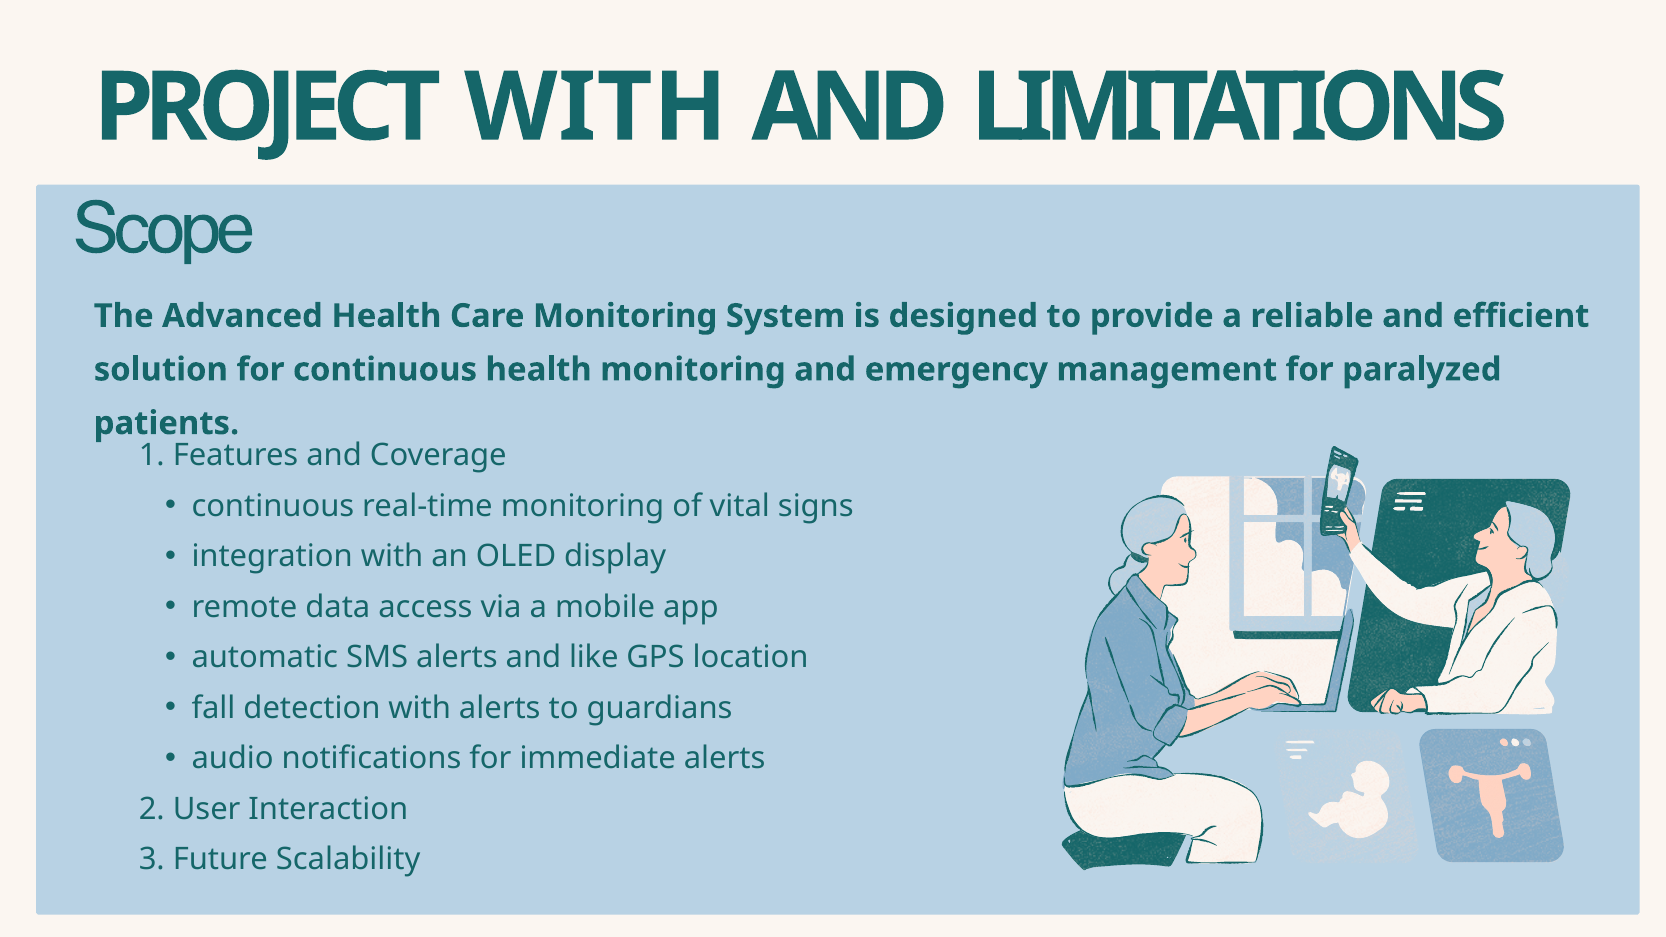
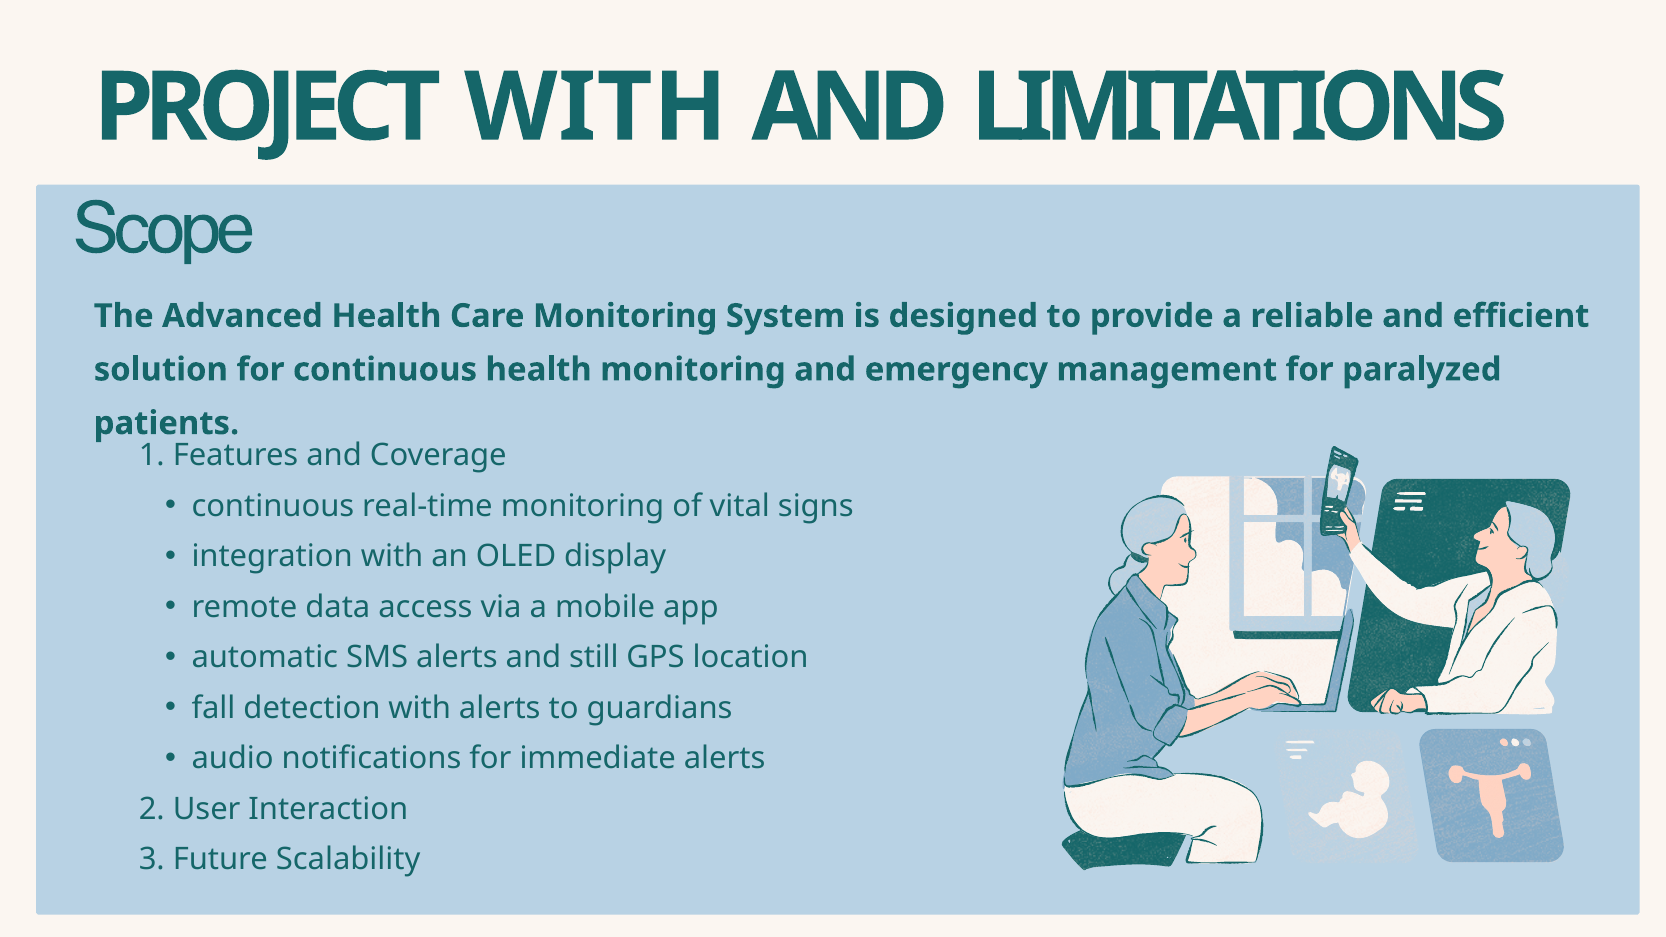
like: like -> still (594, 658)
